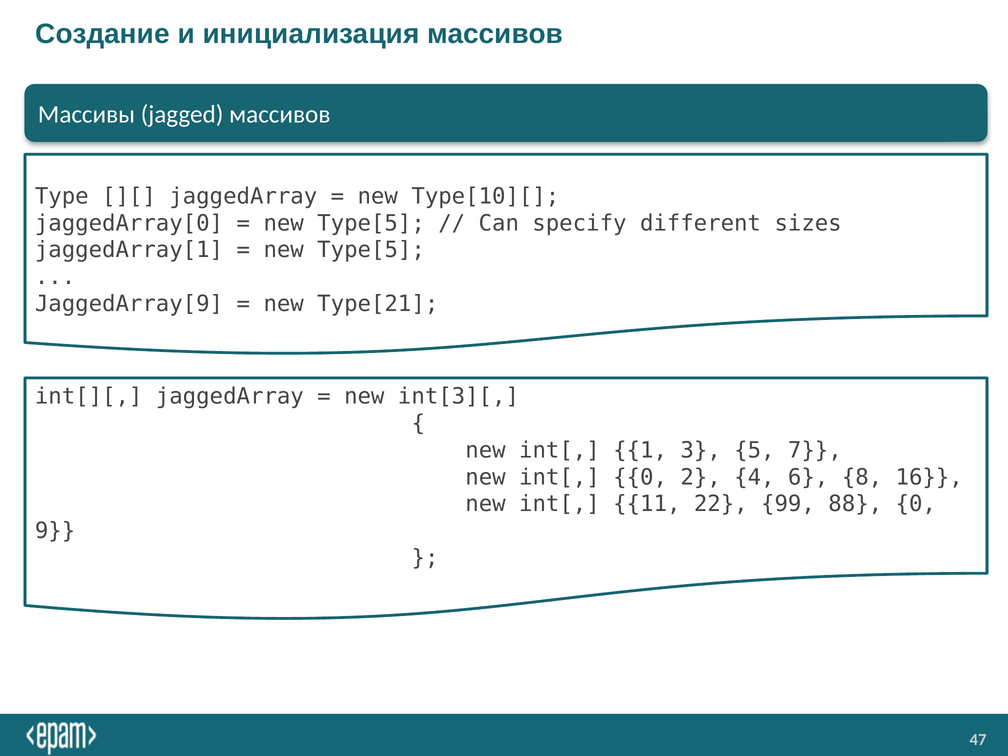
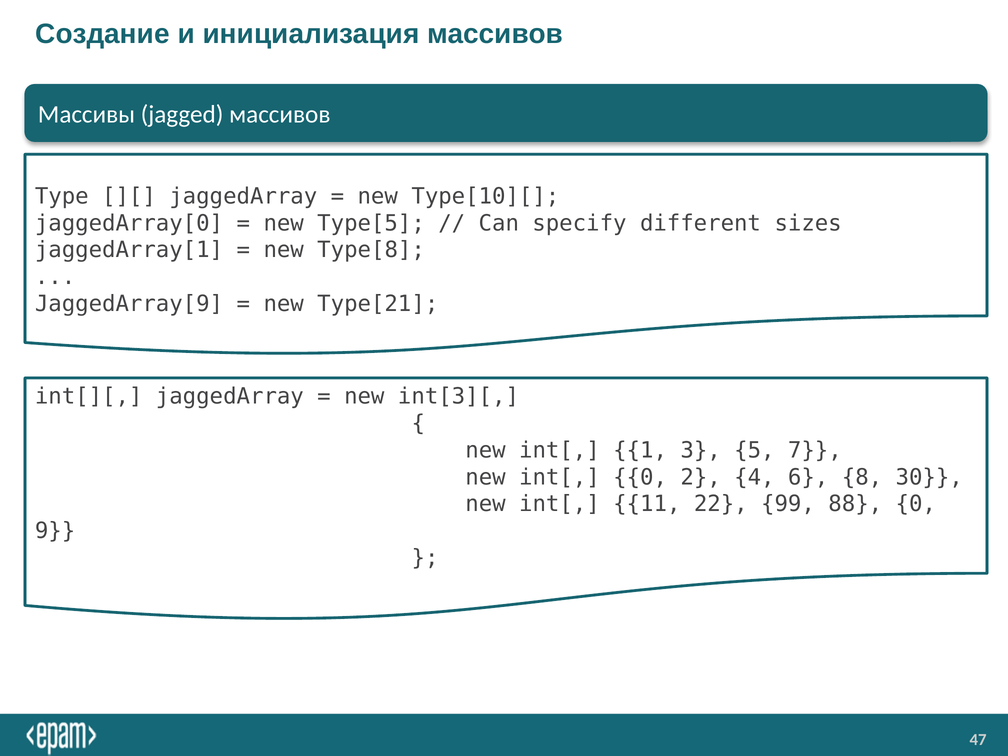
Type[5: Type[5 -> Type[8 (371, 250)
16: 16 -> 30 (929, 477)
